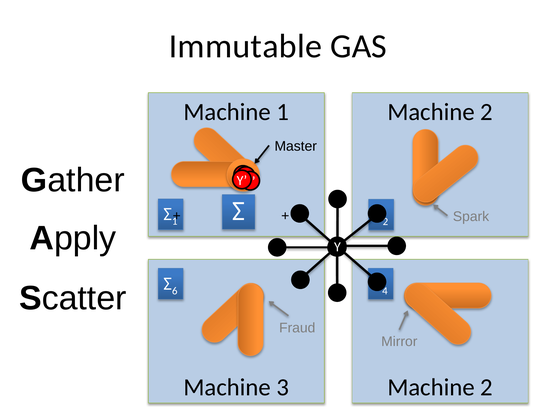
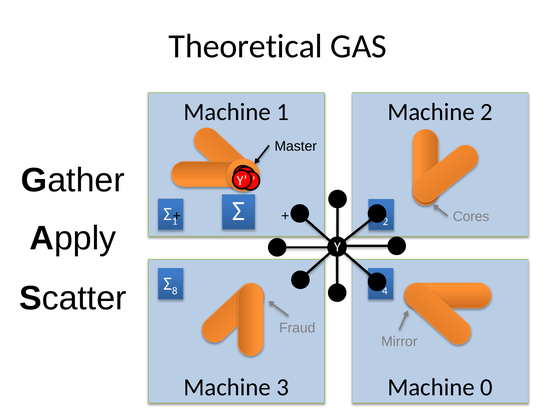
Immutable: Immutable -> Theoretical (246, 46)
Spark: Spark -> Cores (471, 217)
6: 6 -> 8 (175, 291)
2: 2 -> 0 (487, 387)
